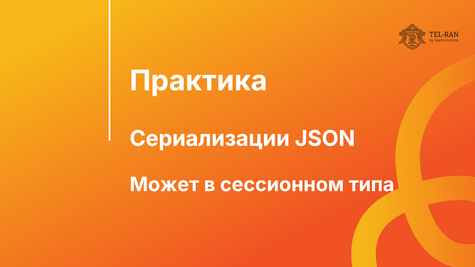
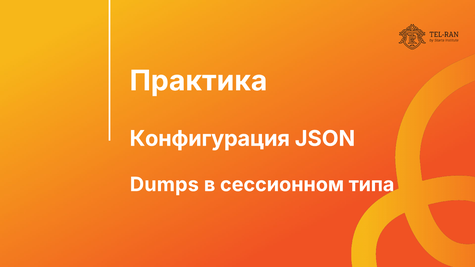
Сериализации: Сериализации -> Конфигурация (210, 139)
Может: Может -> Dumps (164, 185)
